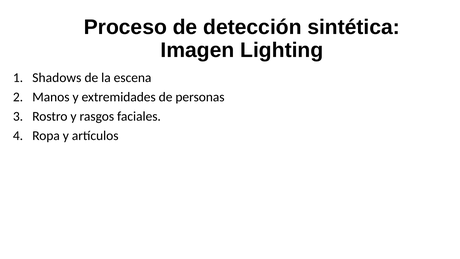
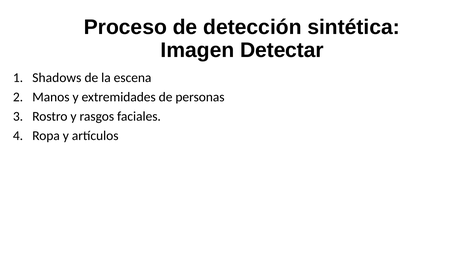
Lighting: Lighting -> Detectar (282, 50)
